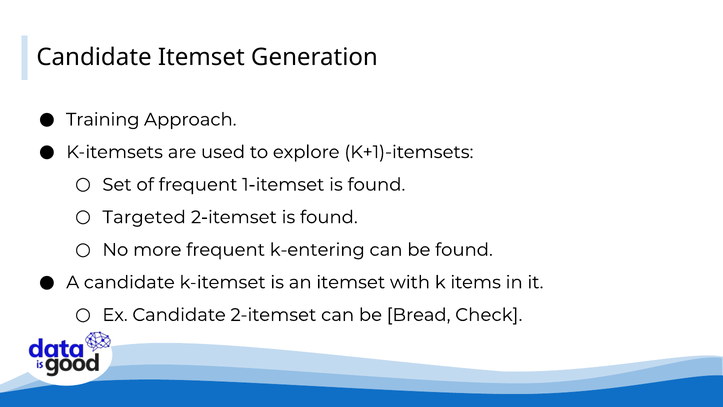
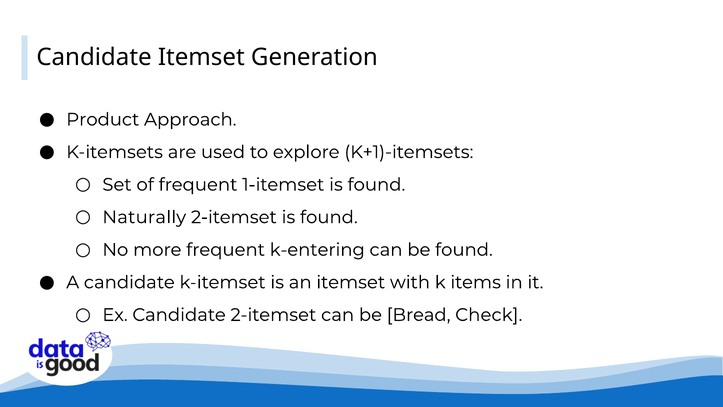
Training: Training -> Product (103, 119)
Targeted: Targeted -> Naturally (144, 217)
